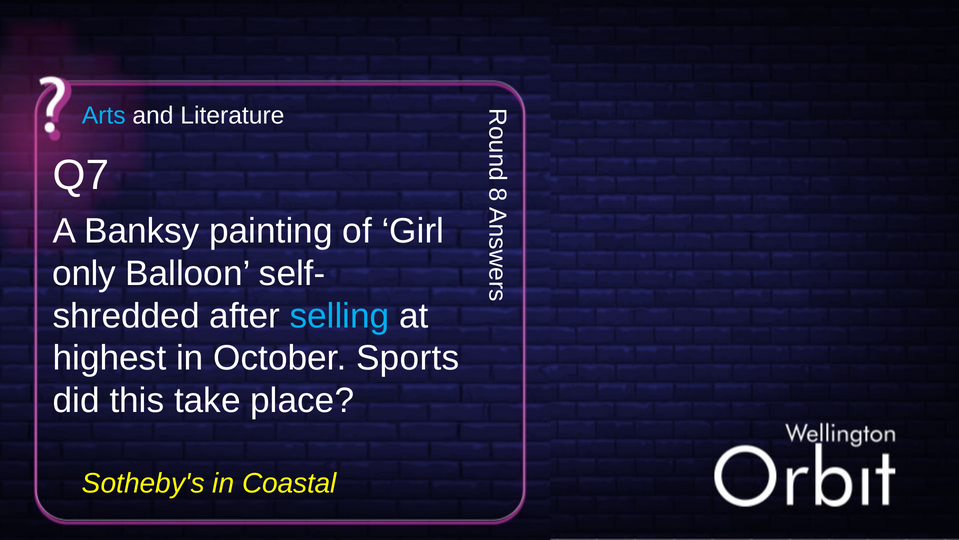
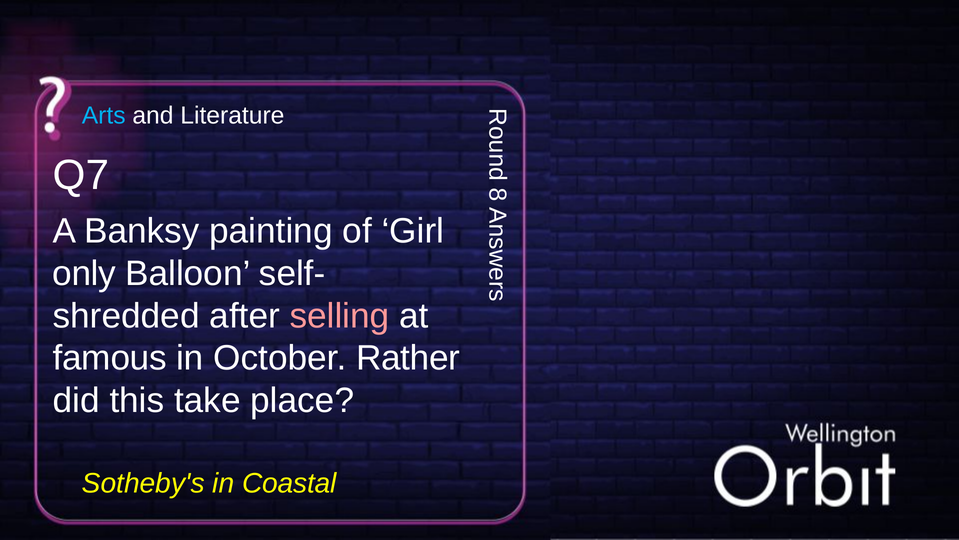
selling colour: light blue -> pink (340, 316)
highest: highest -> famous (110, 358)
Sports: Sports -> Rather (408, 358)
